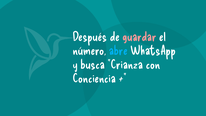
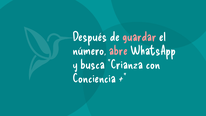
abre colour: light blue -> pink (118, 51)
